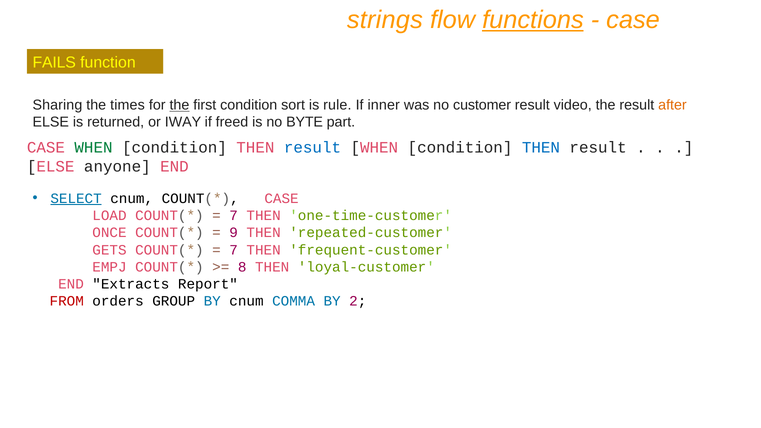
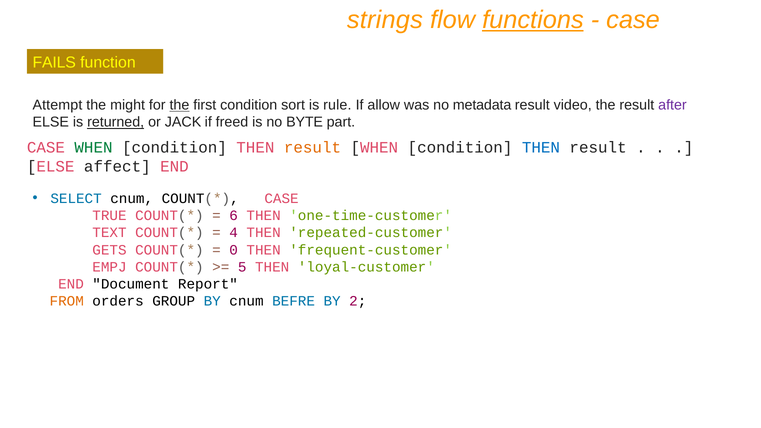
Sharing: Sharing -> Attempt (57, 105)
times: times -> might (128, 105)
inner: inner -> allow (384, 105)
customer: customer -> metadata (482, 105)
after colour: orange -> purple (672, 105)
returned underline: none -> present (116, 122)
IWAY: IWAY -> JACK (183, 122)
result colour: blue -> orange (312, 147)
anyone: anyone -> affect (117, 167)
SELECT underline: present -> none (76, 198)
LOAD: LOAD -> TRUE (109, 216)
7: 7 -> 6 (234, 216)
ONCE: ONCE -> TEXT (109, 233)
9: 9 -> 4 (234, 233)
7: 7 -> 0 (234, 250)
8: 8 -> 5 (242, 267)
Extracts: Extracts -> Document (131, 284)
FROM colour: red -> orange (67, 301)
COMMA: COMMA -> BEFRE (294, 301)
